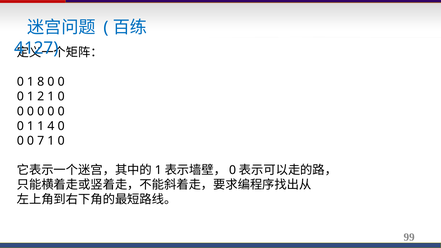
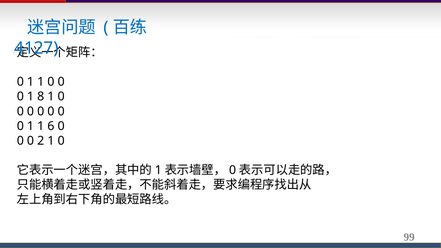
8: 8 -> 1 (41, 82)
2: 2 -> 8 (41, 97)
4: 4 -> 6 (51, 126)
7: 7 -> 2 (41, 141)
